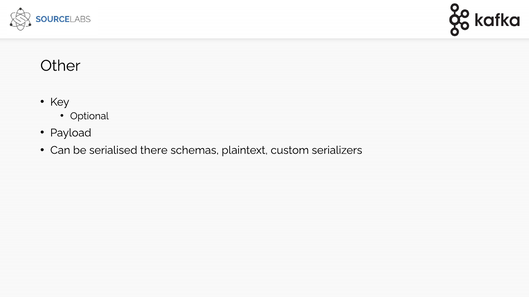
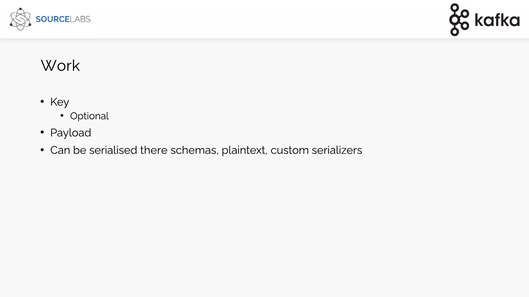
Other: Other -> Work (60, 66)
